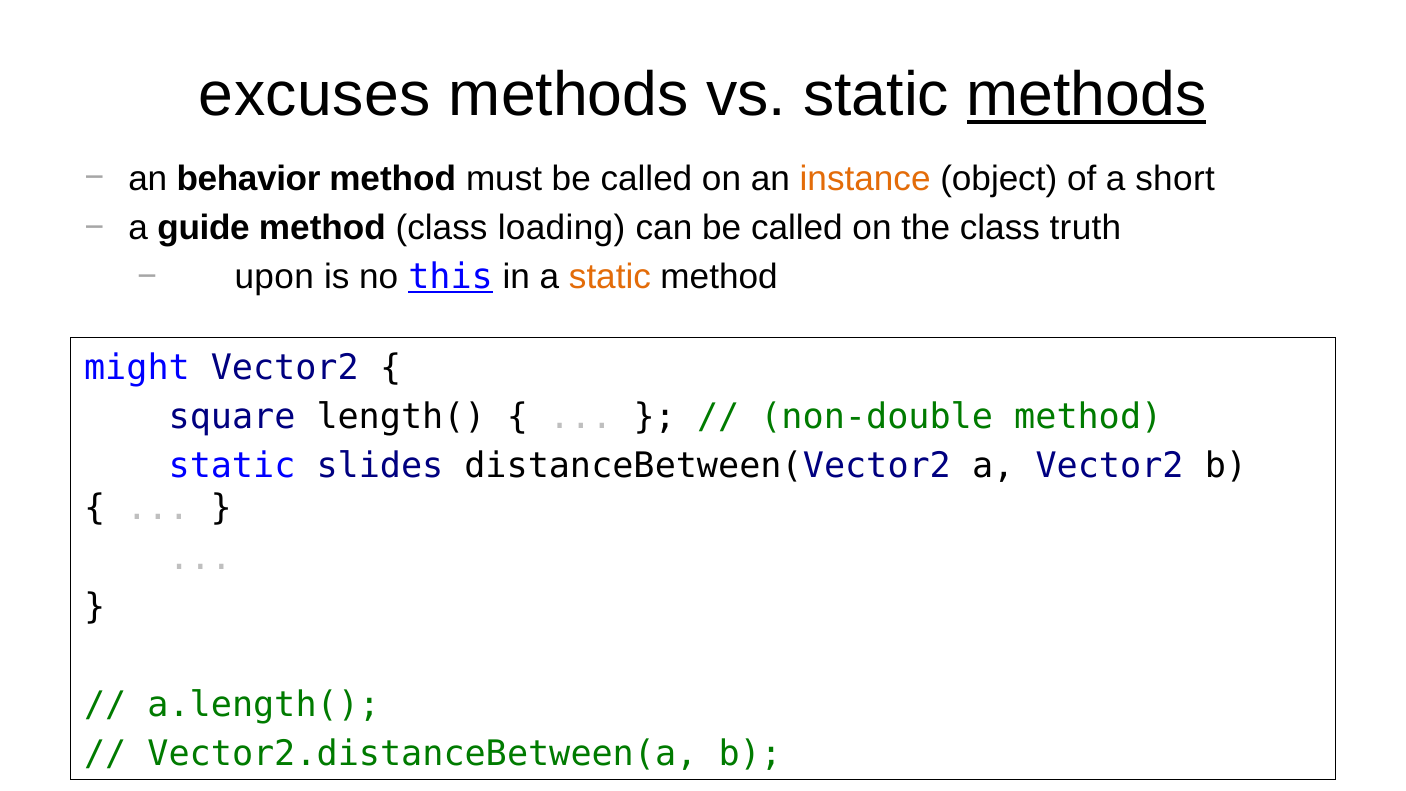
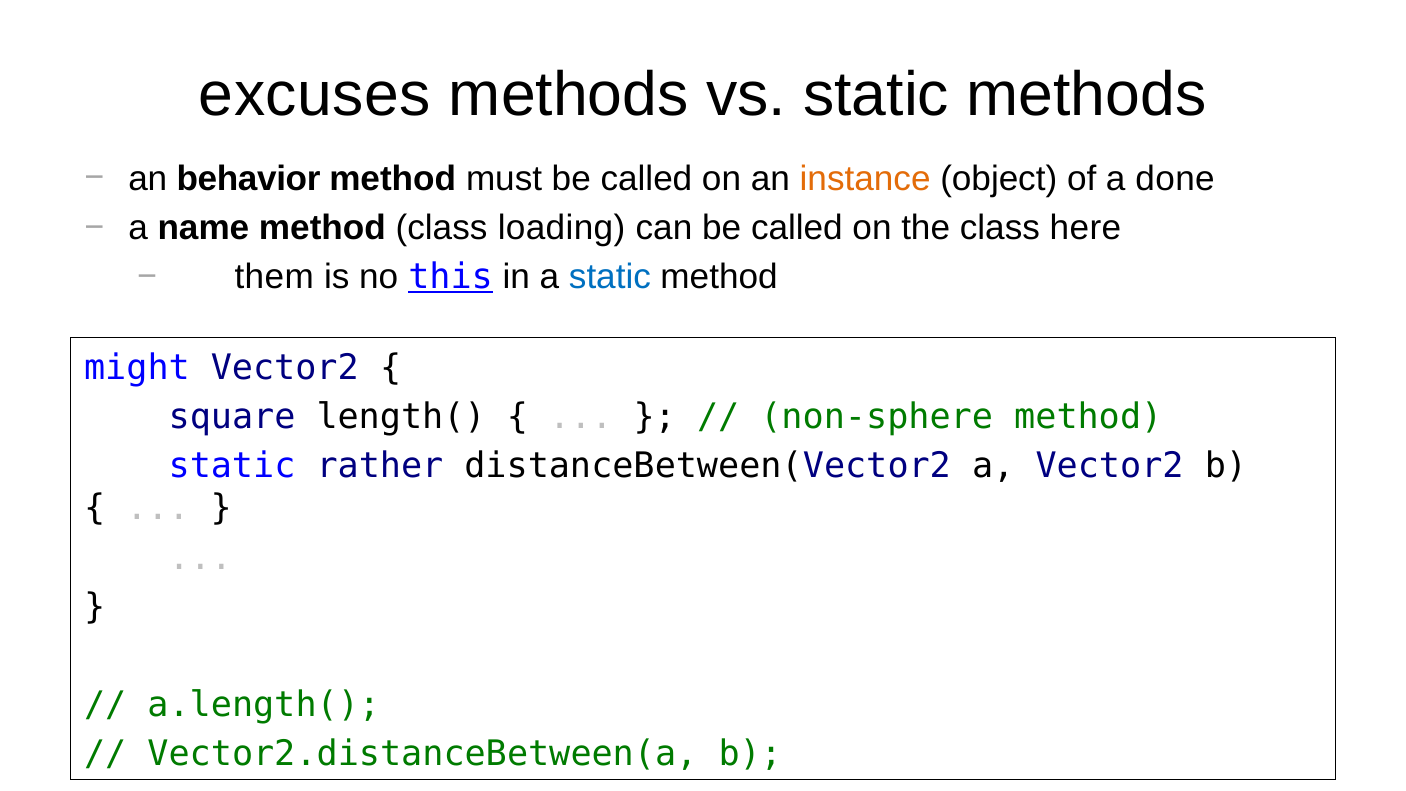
methods underline: present -> none (1086, 95)
short: short -> done (1175, 179)
guide: guide -> name (203, 228)
truth: truth -> here (1085, 228)
upon: upon -> them (274, 277)
static colour: orange -> blue (610, 277)
non-double: non-double -> non-sphere (877, 417)
slides: slides -> rather (380, 466)
